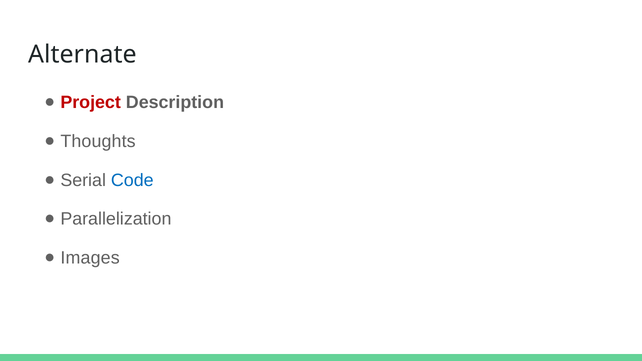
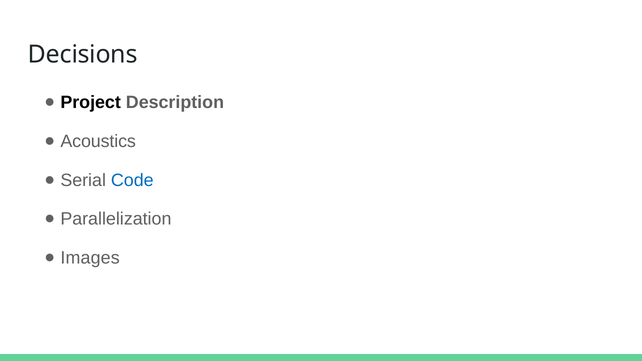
Alternate: Alternate -> Decisions (83, 54)
Project colour: red -> black (91, 102)
Thoughts: Thoughts -> Acoustics (98, 141)
